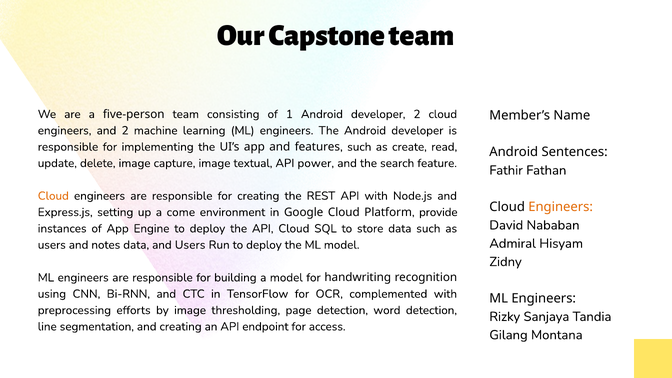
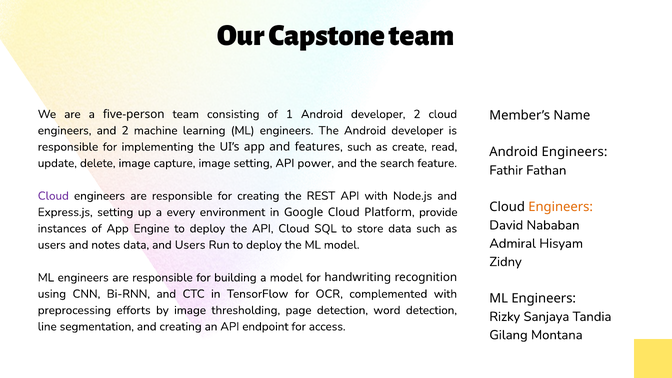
Android Sentences: Sentences -> Engineers (575, 152)
image textual: textual -> setting (253, 163)
Cloud colour: orange -> purple (53, 196)
come: come -> every (181, 212)
